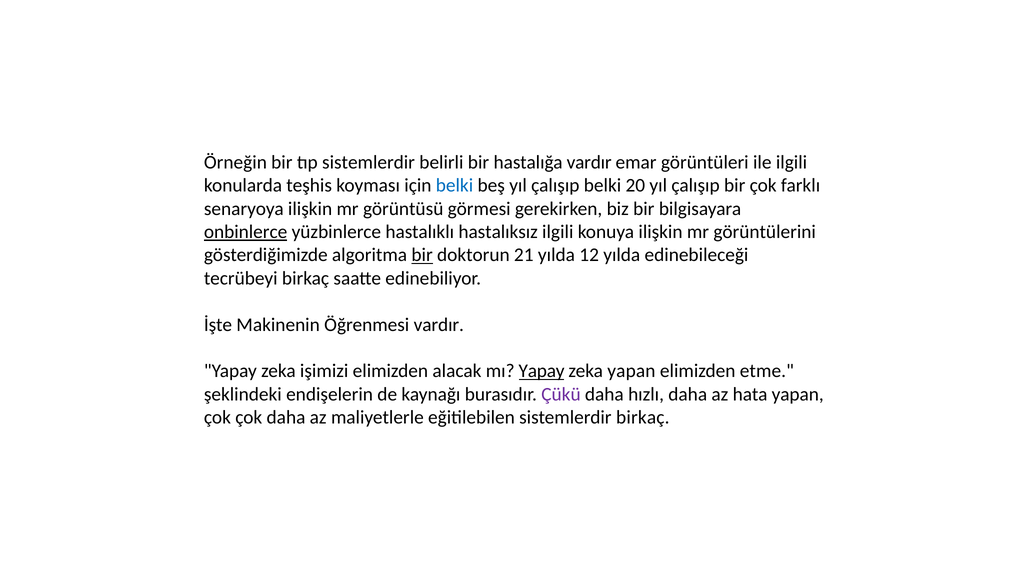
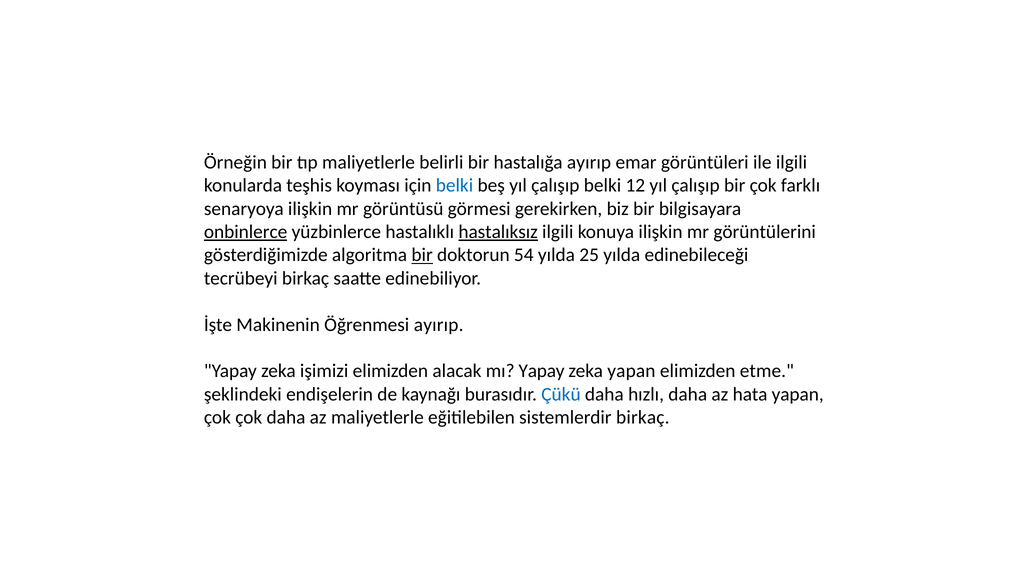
tıp sistemlerdir: sistemlerdir -> maliyetlerle (369, 162)
hastalığa vardır: vardır -> ayırıp (589, 162)
20: 20 -> 12 (635, 185)
hastalıksız underline: none -> present (498, 232)
21: 21 -> 54 (524, 255)
12: 12 -> 25 (589, 255)
Öğrenmesi vardır: vardır -> ayırıp (439, 325)
Yapay underline: present -> none (542, 371)
Çükü colour: purple -> blue (561, 394)
